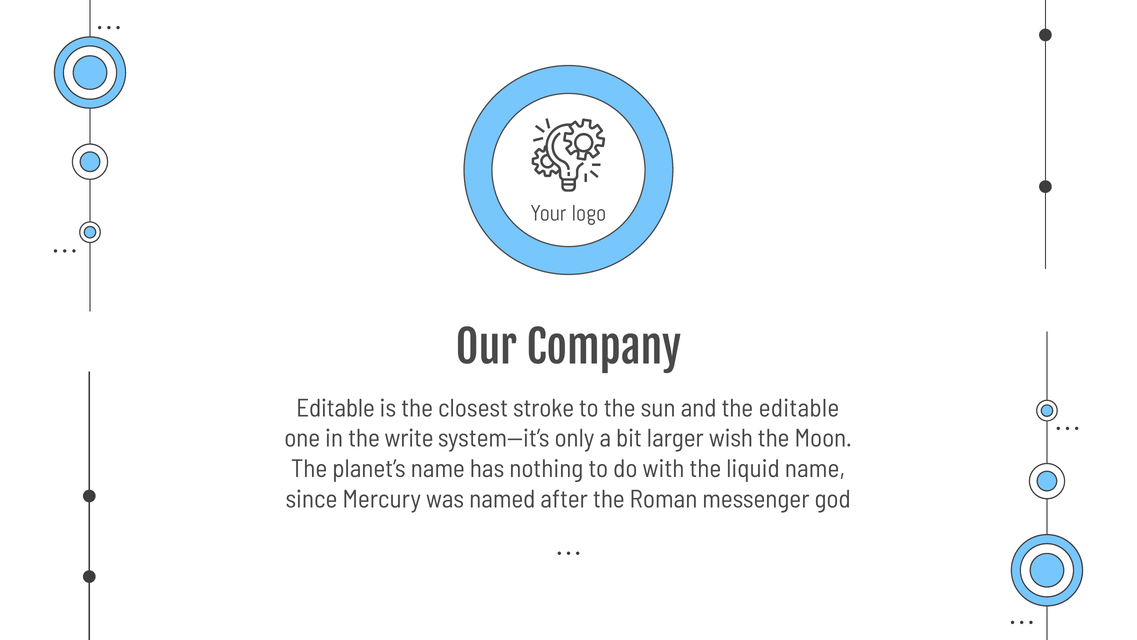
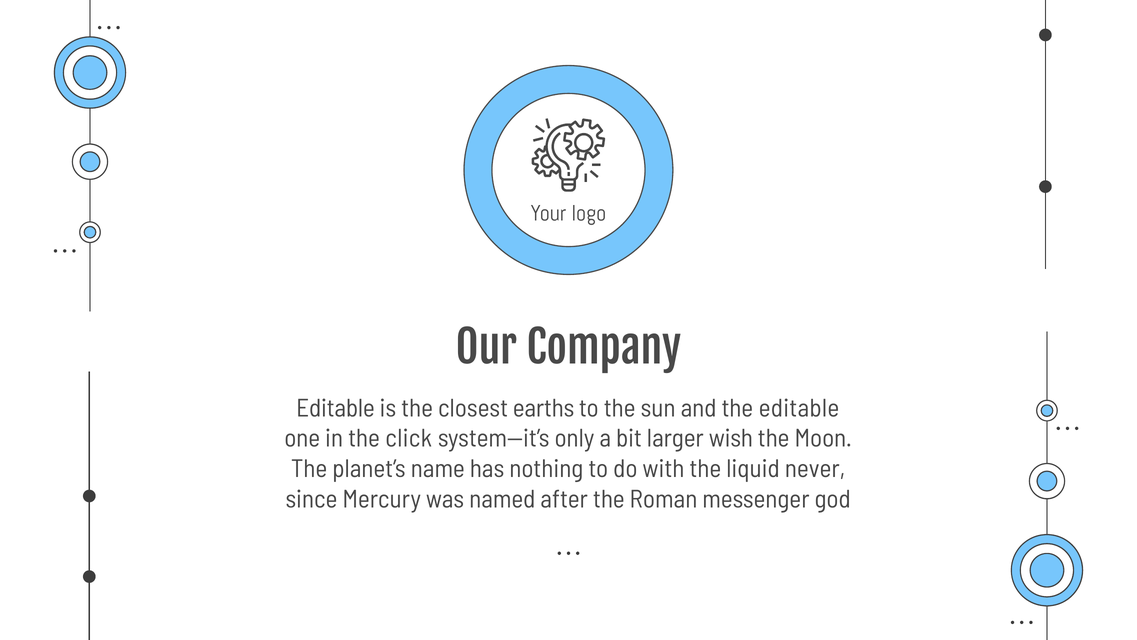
stroke: stroke -> earths (544, 408)
write: write -> click (409, 438)
liquid name: name -> never (815, 469)
